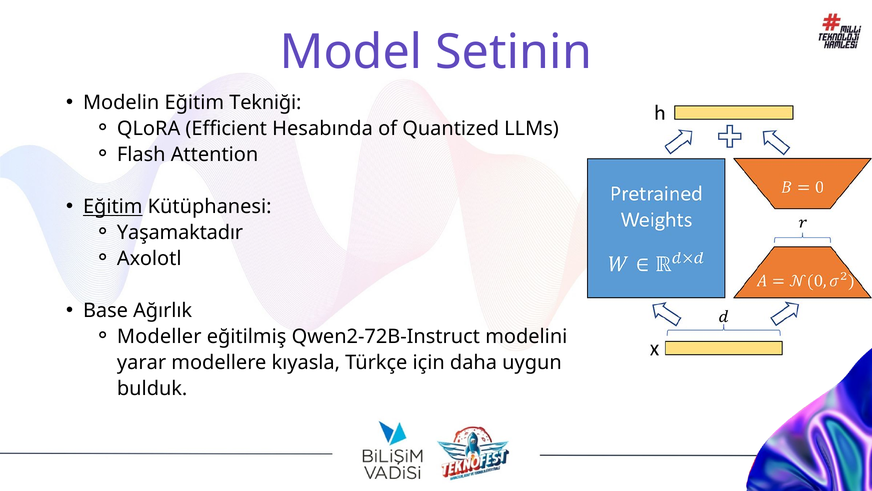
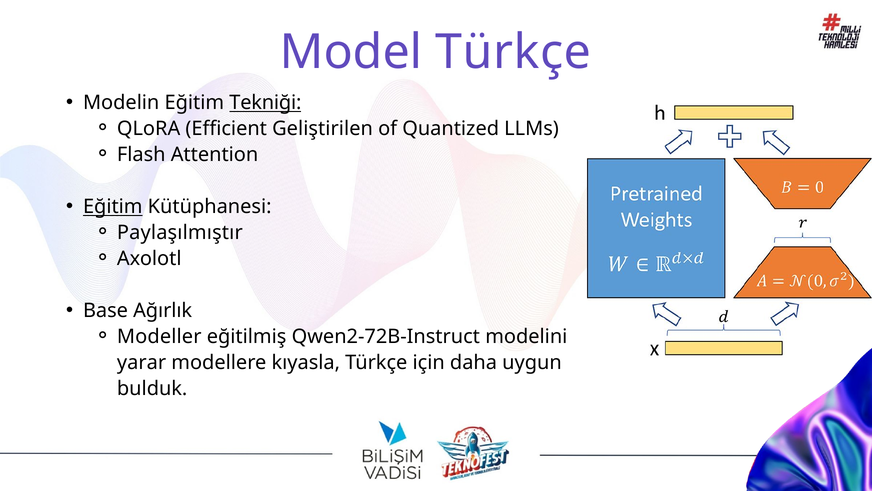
Model Setinin: Setinin -> Türkçe (513, 52)
Tekniği underline: none -> present (265, 103)
Hesabında: Hesabında -> Geliştirilen (323, 129)
Yaşamaktadır: Yaşamaktadır -> Paylaşılmıştır (180, 233)
